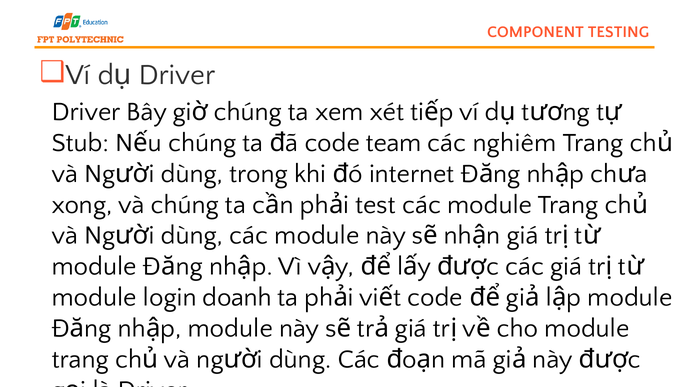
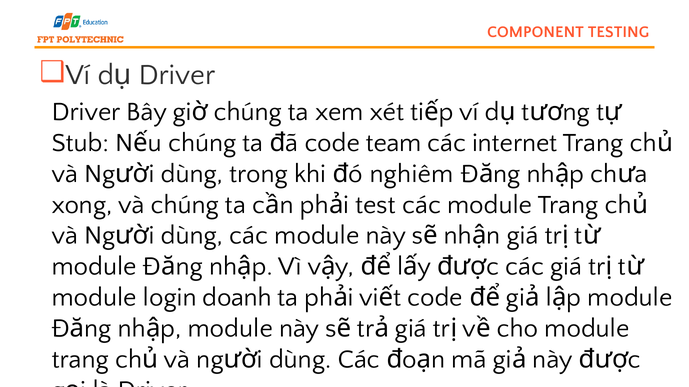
nghiêm: nghiêm -> internet (515, 143)
internet: internet -> nghiêm (412, 174)
